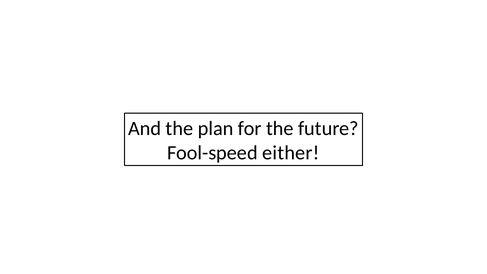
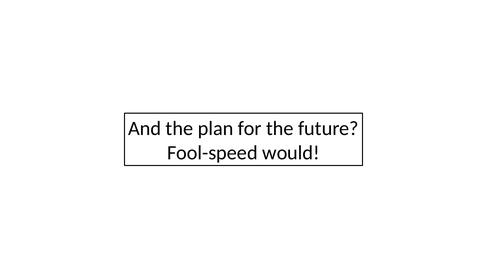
either: either -> would (291, 153)
